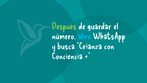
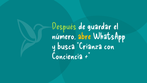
abre colour: light blue -> yellow (84, 36)
